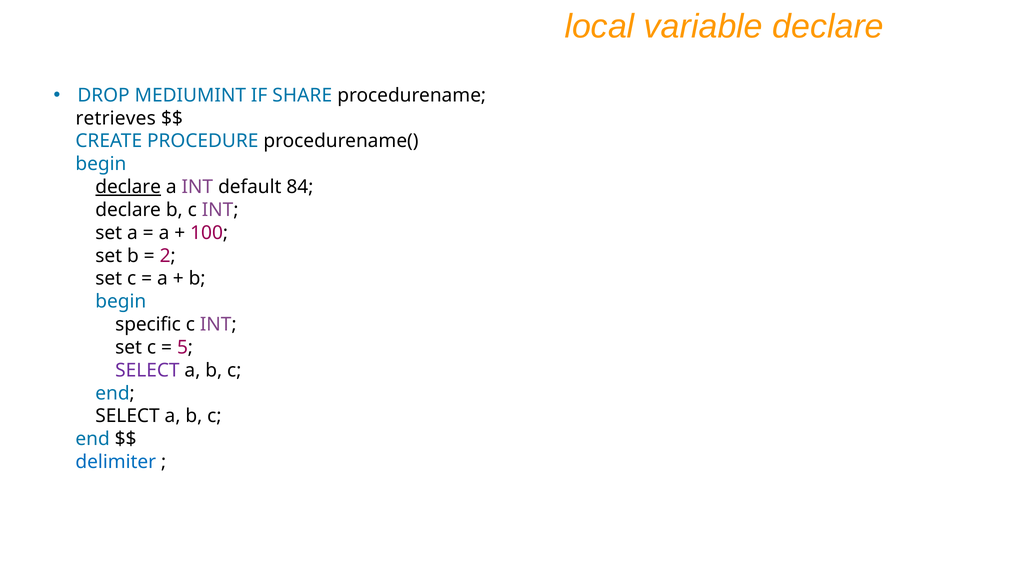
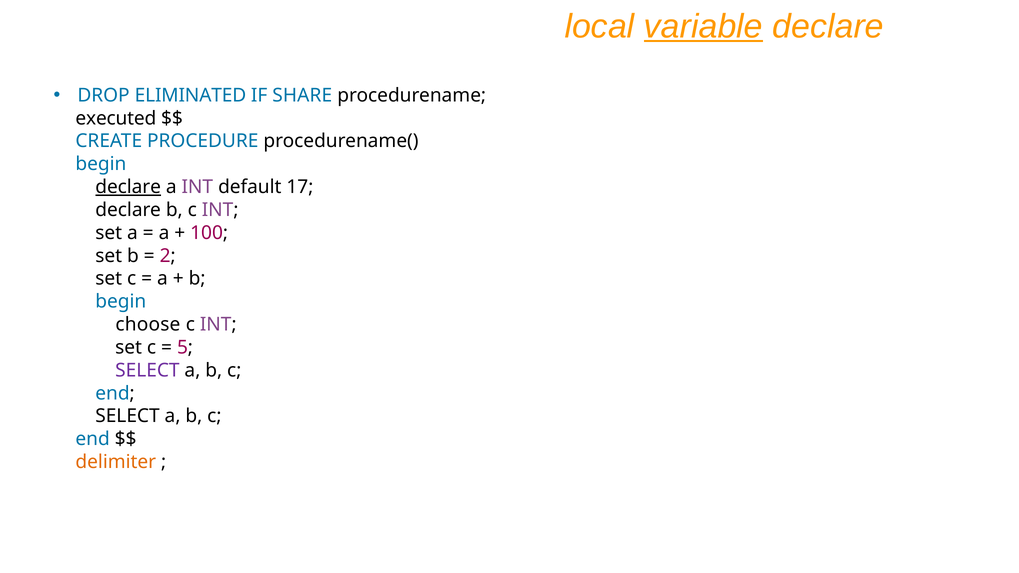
variable underline: none -> present (703, 27)
MEDIUMINT: MEDIUMINT -> ELIMINATED (190, 95)
retrieves: retrieves -> executed (116, 118)
84: 84 -> 17 (300, 187)
specific: specific -> choose (148, 325)
delimiter colour: blue -> orange (116, 462)
